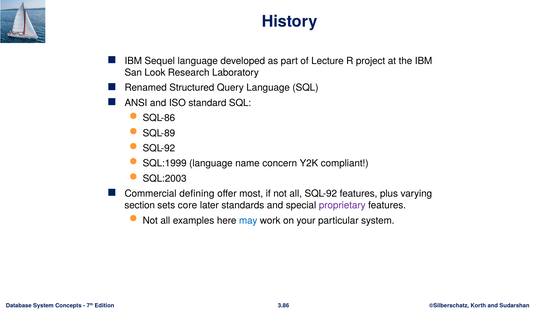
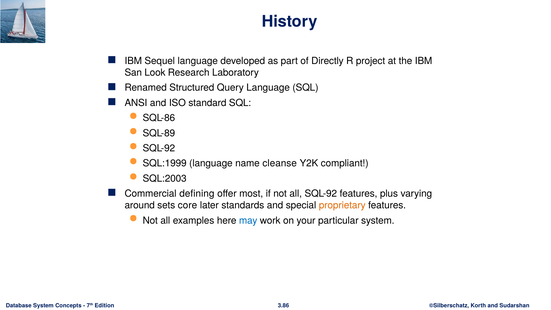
Lecture: Lecture -> Directly (327, 61)
concern: concern -> cleanse (280, 163)
section: section -> around (140, 205)
proprietary colour: purple -> orange (342, 205)
